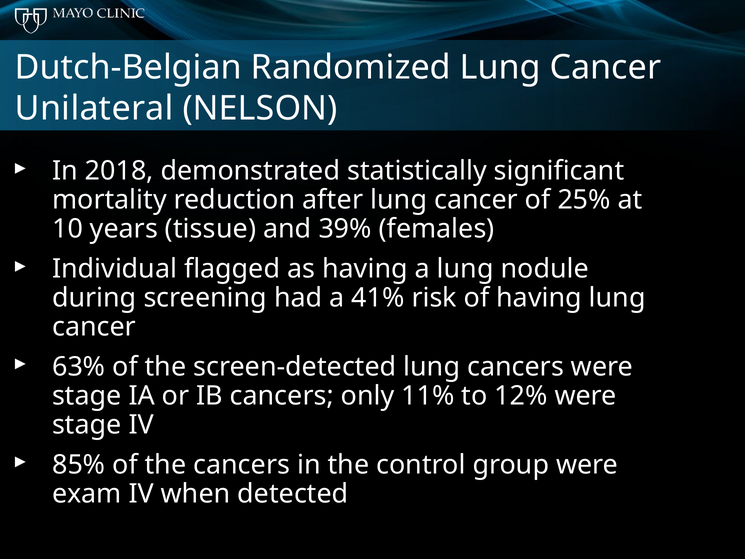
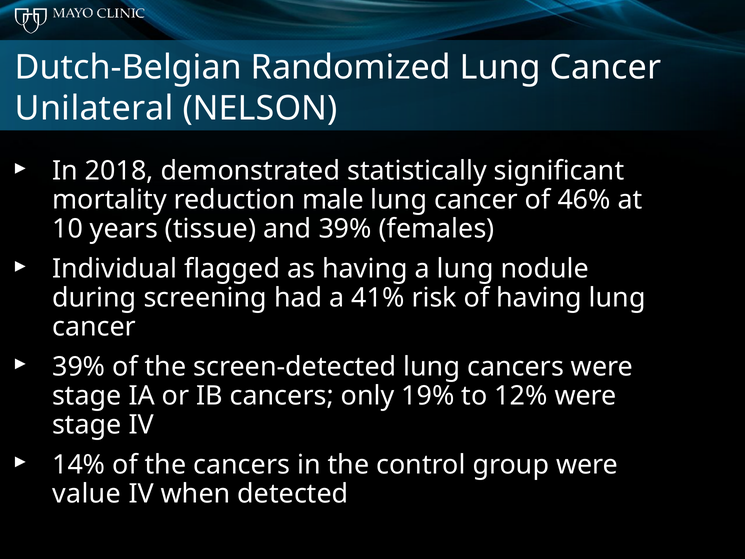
after: after -> male (333, 200)
25%: 25% -> 46% (584, 200)
63%: 63% -> 39% (79, 367)
11%: 11% -> 19% (428, 396)
85%: 85% -> 14% (79, 464)
exam: exam -> value (87, 494)
